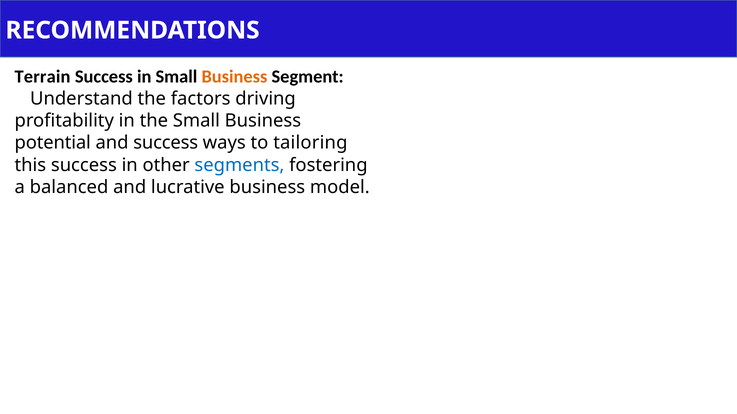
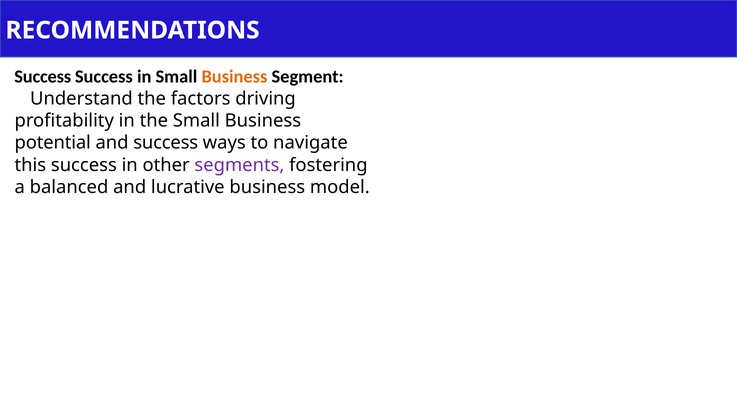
Terrain: Terrain -> Success (43, 77)
tailoring: tailoring -> navigate (310, 143)
segments colour: blue -> purple (239, 165)
